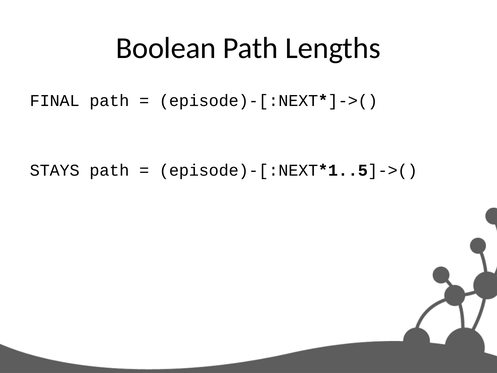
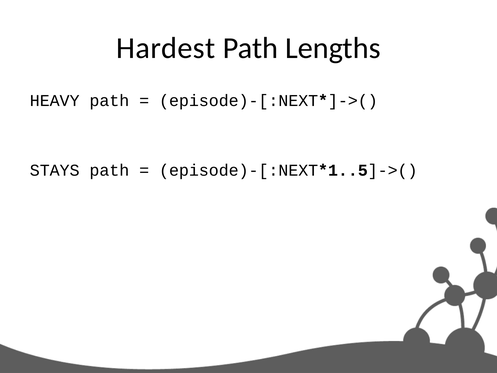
Boolean: Boolean -> Hardest (166, 48)
FINAL: FINAL -> HEAVY (55, 101)
